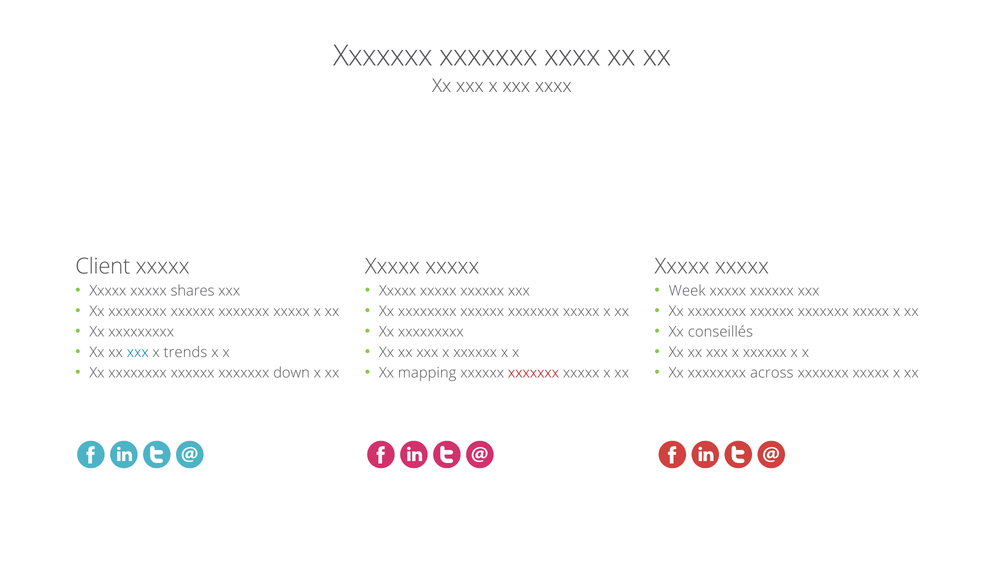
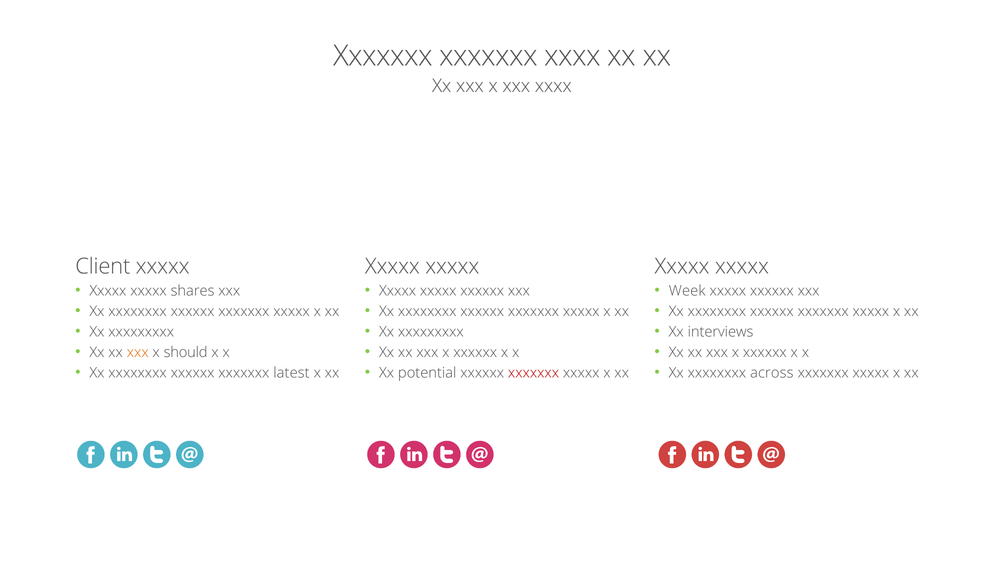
conseillés: conseillés -> interviews (721, 332)
xxx colour: blue -> orange (138, 352)
trends: trends -> should (186, 352)
down: down -> latest (291, 373)
mapping: mapping -> potential (427, 373)
